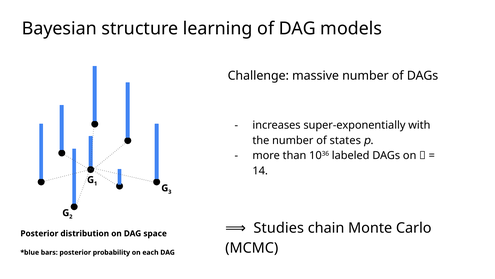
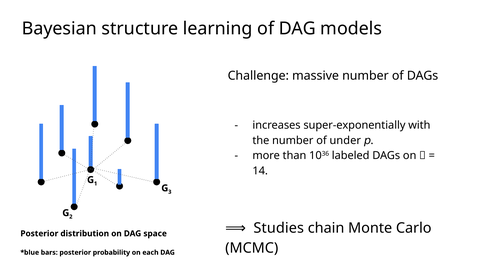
states: states -> under (345, 140)
